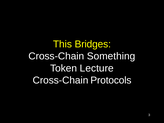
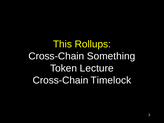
Bridges: Bridges -> Rollups (93, 44)
Protocols: Protocols -> Timelock (111, 80)
